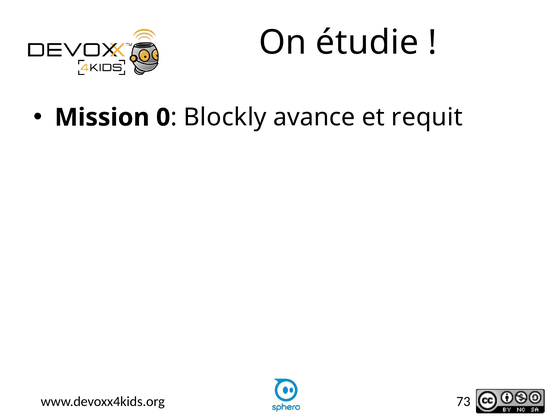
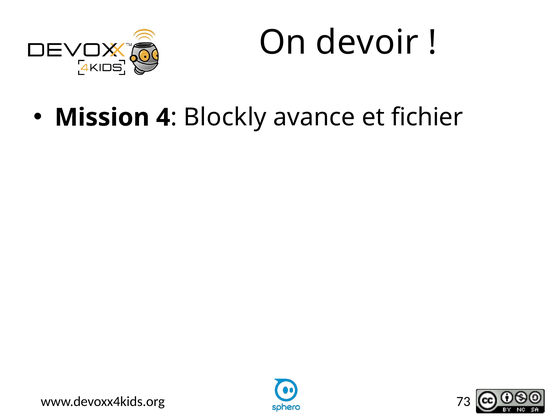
étudie: étudie -> devoir (367, 43)
0: 0 -> 4 (163, 117)
requit: requit -> fichier (427, 117)
